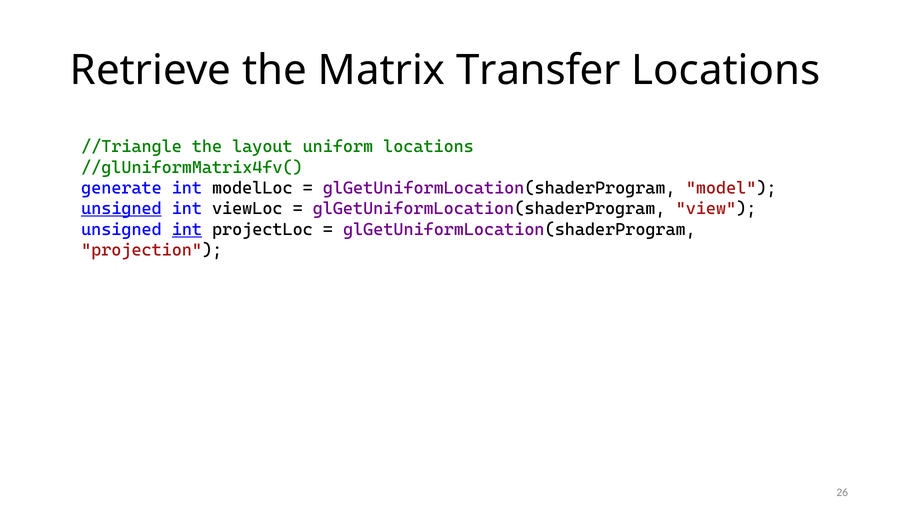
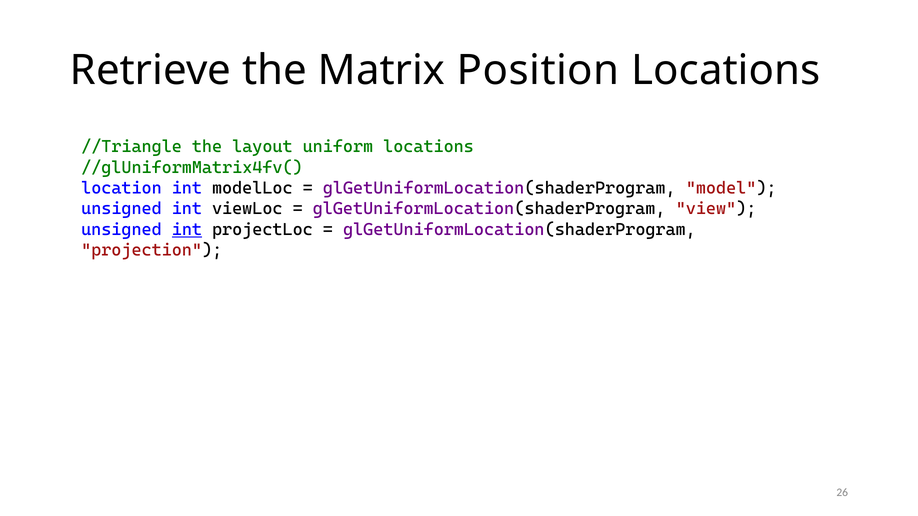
Transfer: Transfer -> Position (538, 70)
generate: generate -> location (121, 188)
unsigned underline: present -> none (121, 209)
